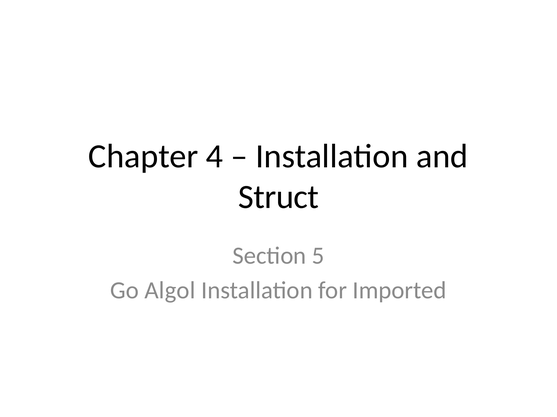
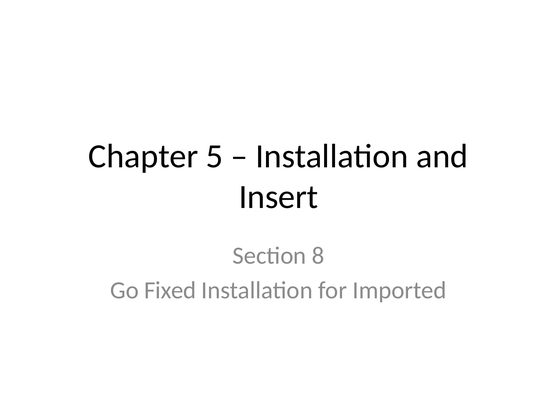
4: 4 -> 5 (214, 157)
Struct: Struct -> Insert (279, 197)
5: 5 -> 8 (318, 256)
Algol: Algol -> Fixed (170, 291)
